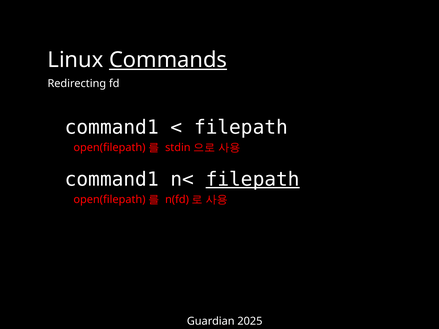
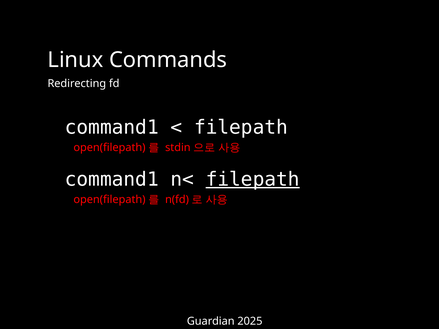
Commands underline: present -> none (168, 60)
